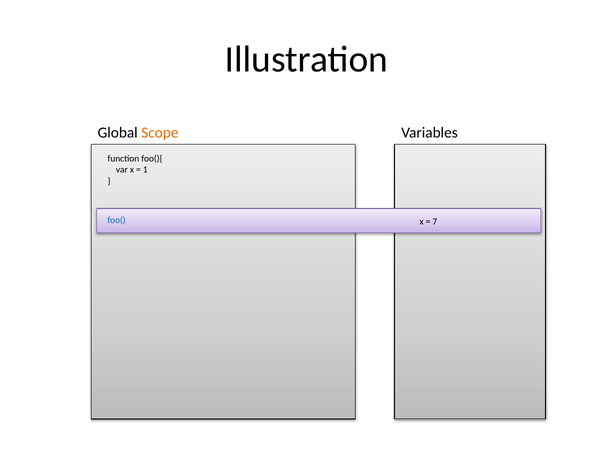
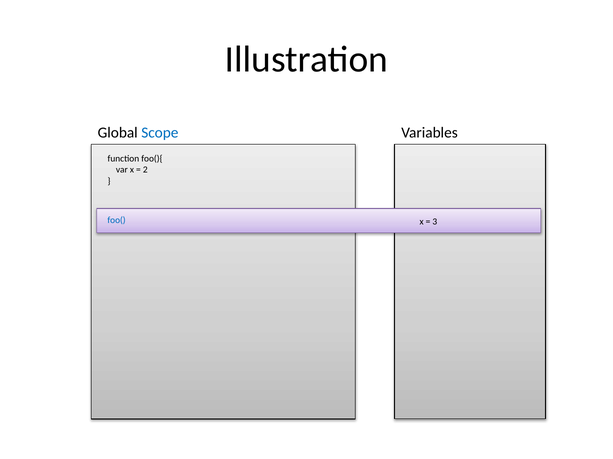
Scope colour: orange -> blue (160, 133)
1: 1 -> 2 (145, 170)
7: 7 -> 3 (435, 222)
